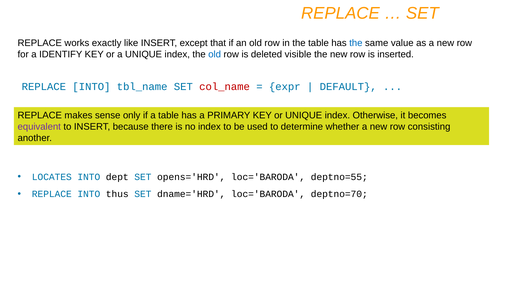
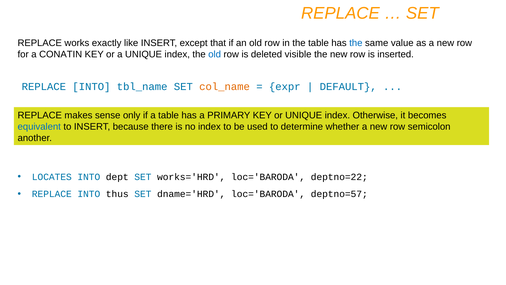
IDENTIFY: IDENTIFY -> CONATIN (61, 54)
col_name colour: red -> orange (225, 86)
equivalent colour: purple -> blue (39, 127)
consisting: consisting -> semicolon (429, 127)
opens='HRD: opens='HRD -> works='HRD (191, 177)
deptno=55: deptno=55 -> deptno=22 (339, 177)
deptno=70: deptno=70 -> deptno=57 (339, 194)
